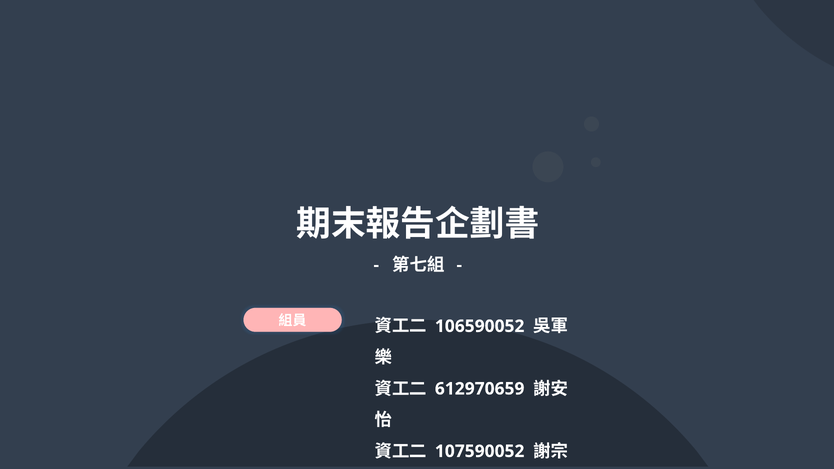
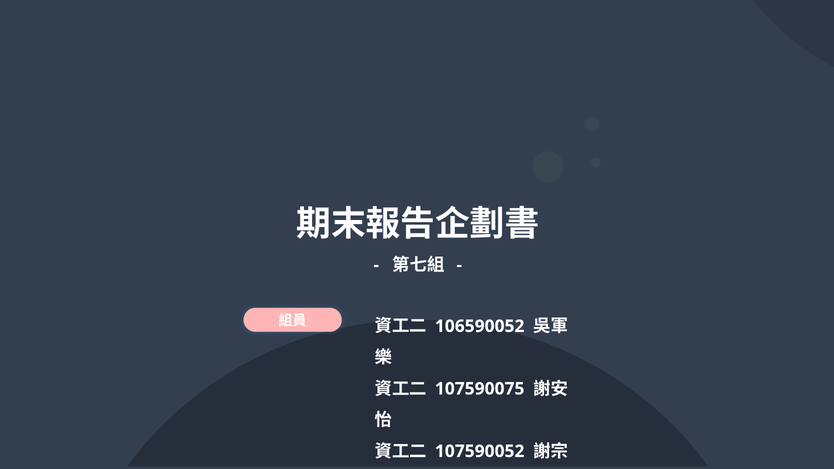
612970659: 612970659 -> 107590075 (480, 389)
